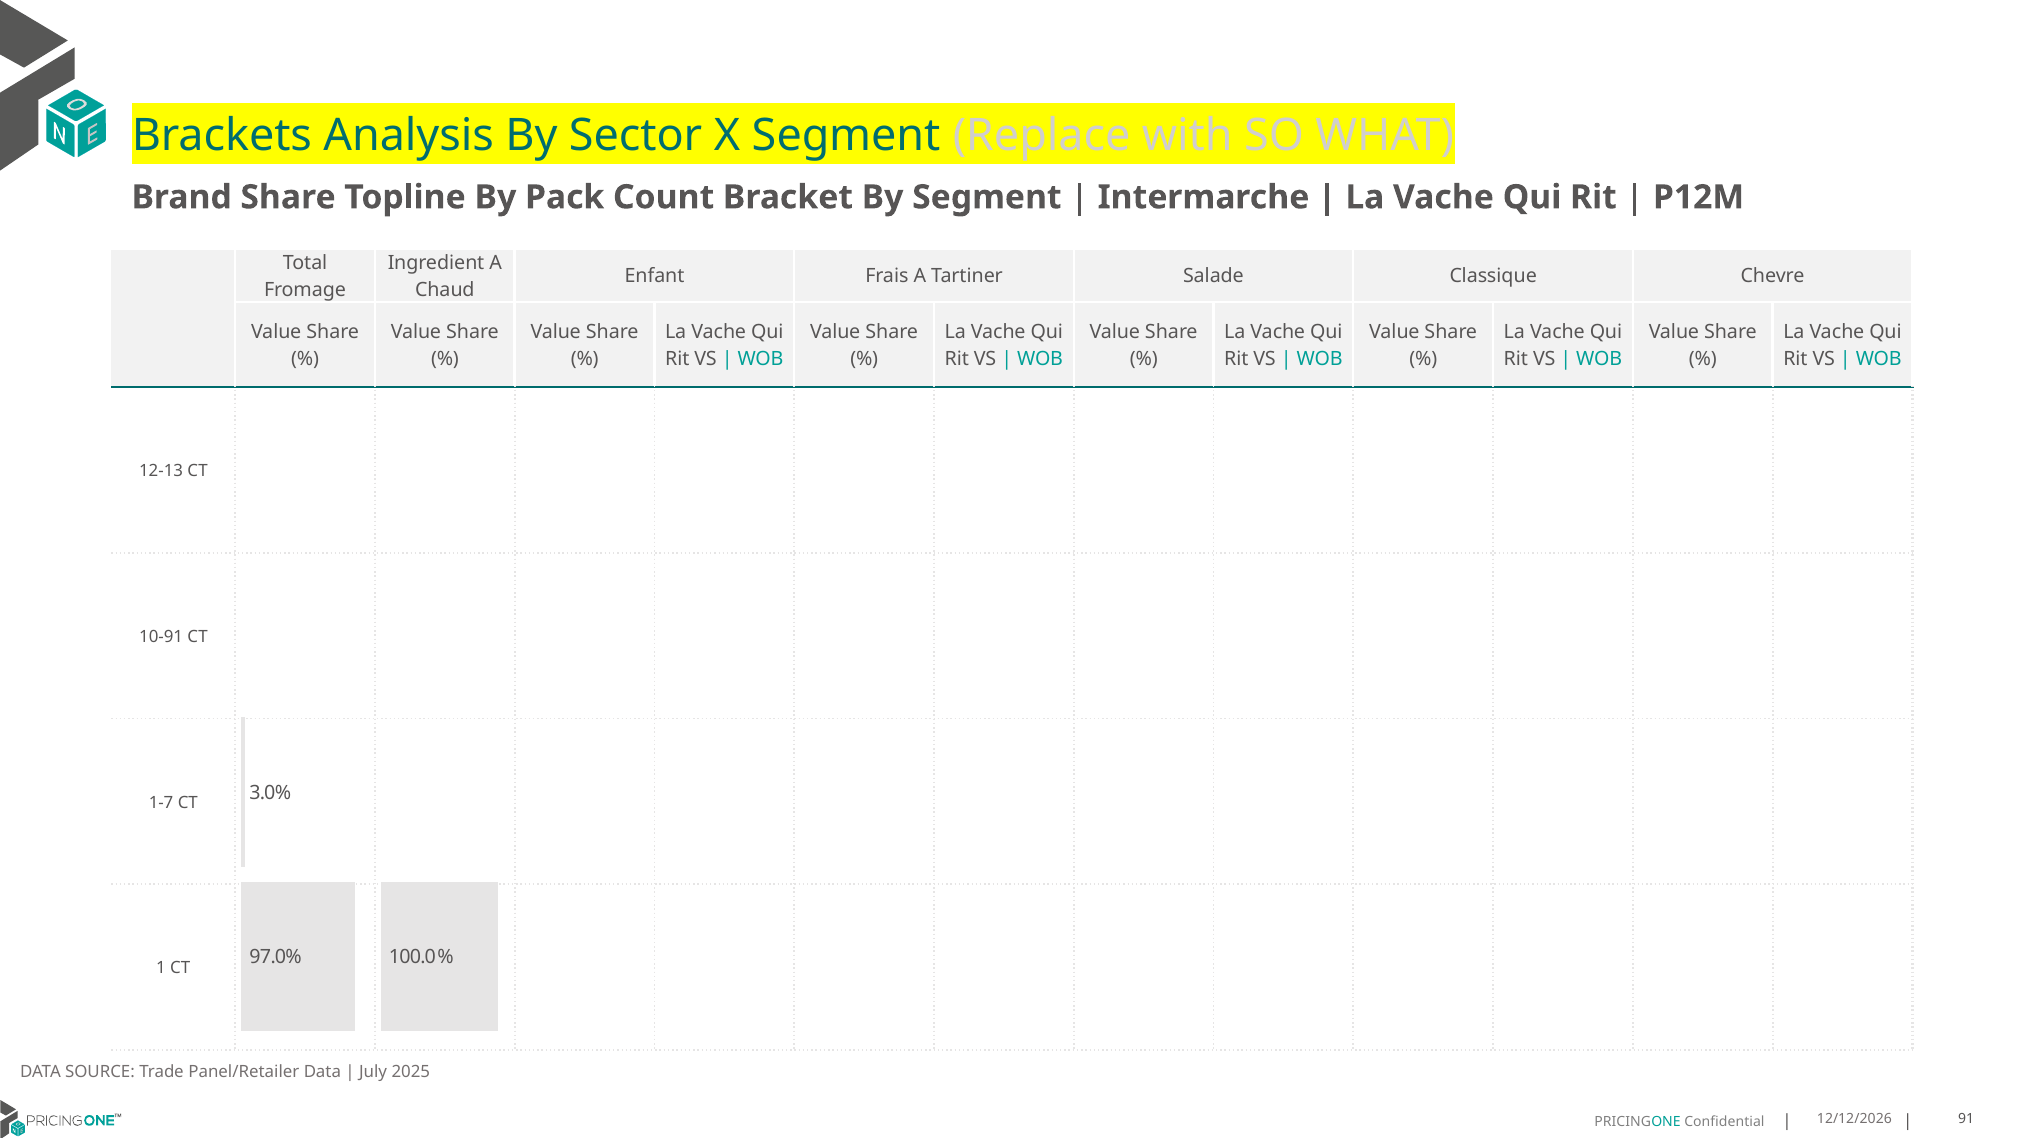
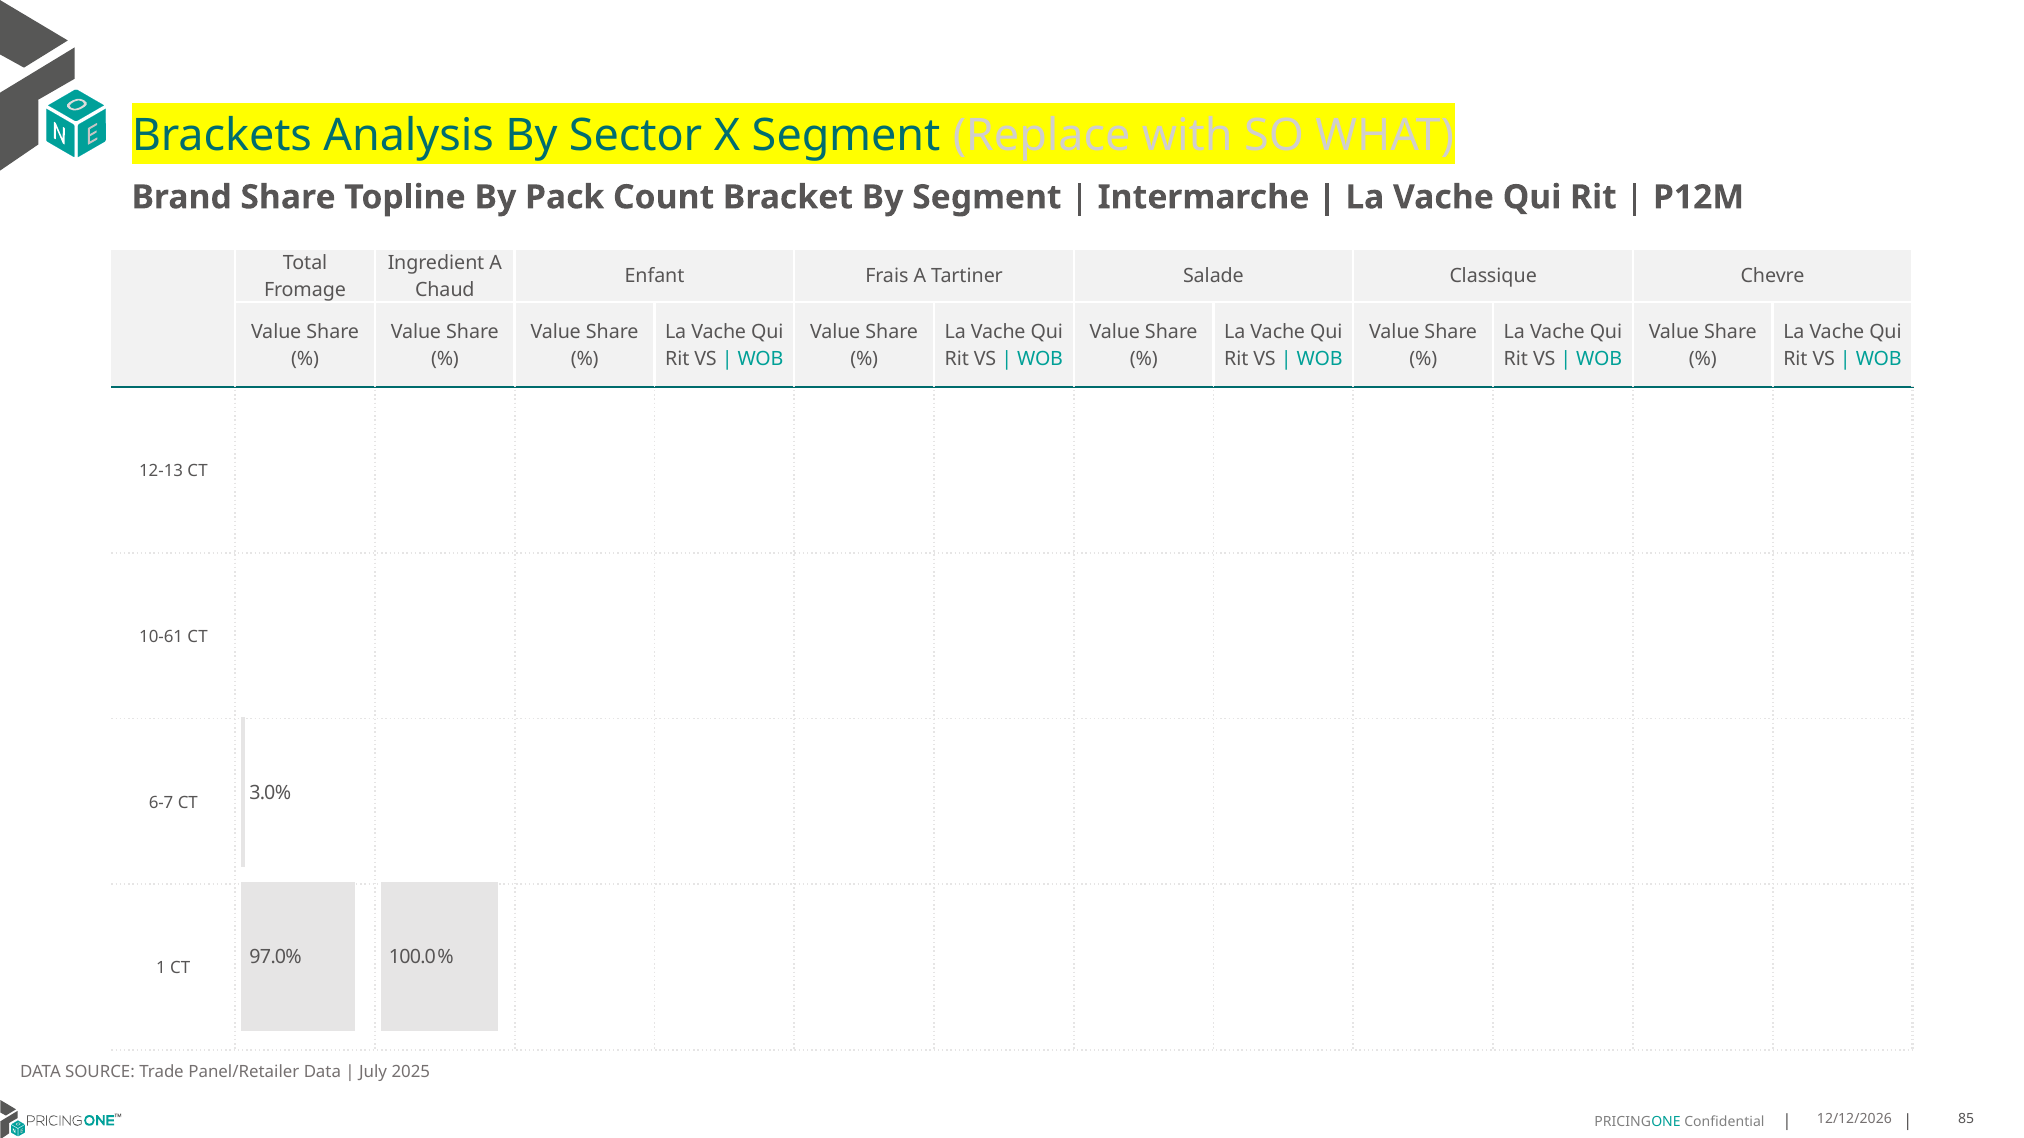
10-91: 10-91 -> 10-61 (161, 637)
1-7: 1-7 -> 6-7 (161, 803)
91: 91 -> 85 (1966, 1119)
